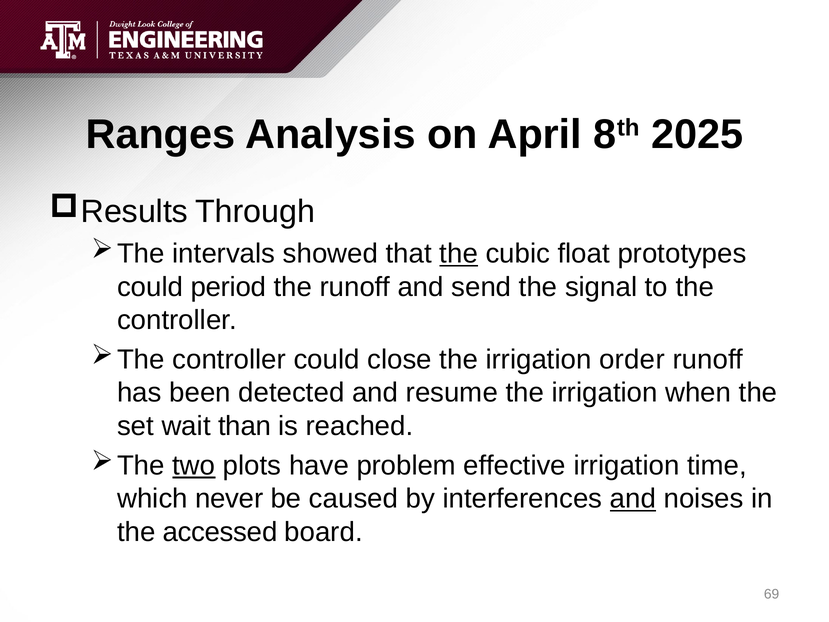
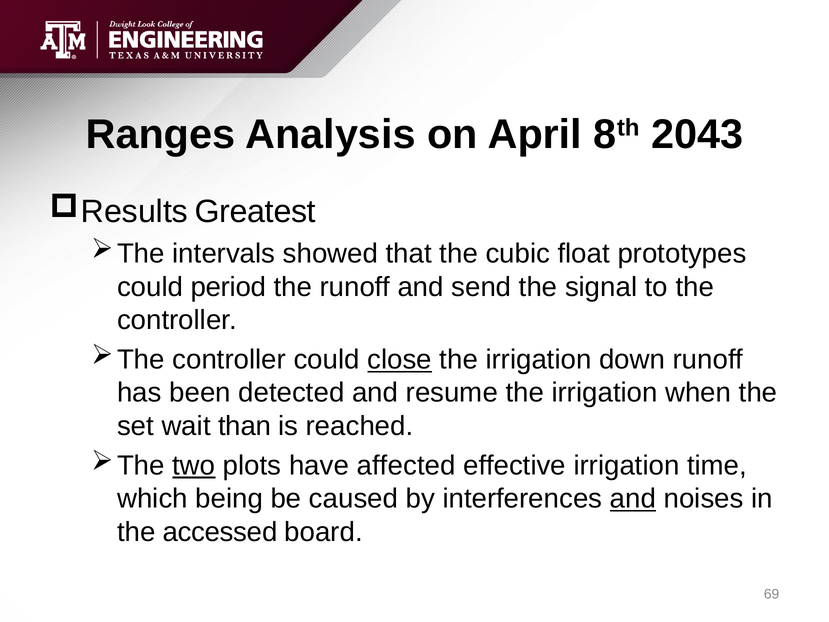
2025: 2025 -> 2043 (697, 134)
Through: Through -> Greatest (255, 212)
the underline: present -> none (459, 254)
close underline: none -> present (400, 360)
order: order -> down (632, 360)
problem: problem -> affected (406, 465)
never: never -> being (229, 499)
